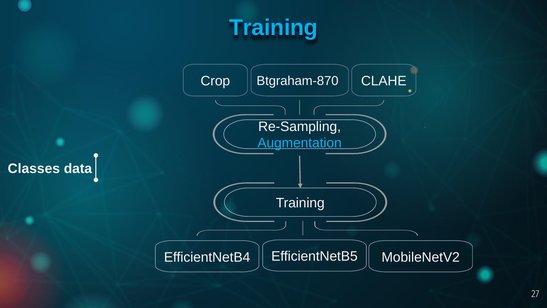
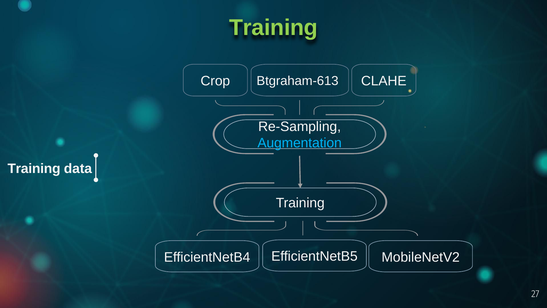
Training colour: light blue -> light green (273, 28)
Btgraham-870: Btgraham-870 -> Btgraham-613 (298, 81)
Classes: Classes -> Training (34, 168)
